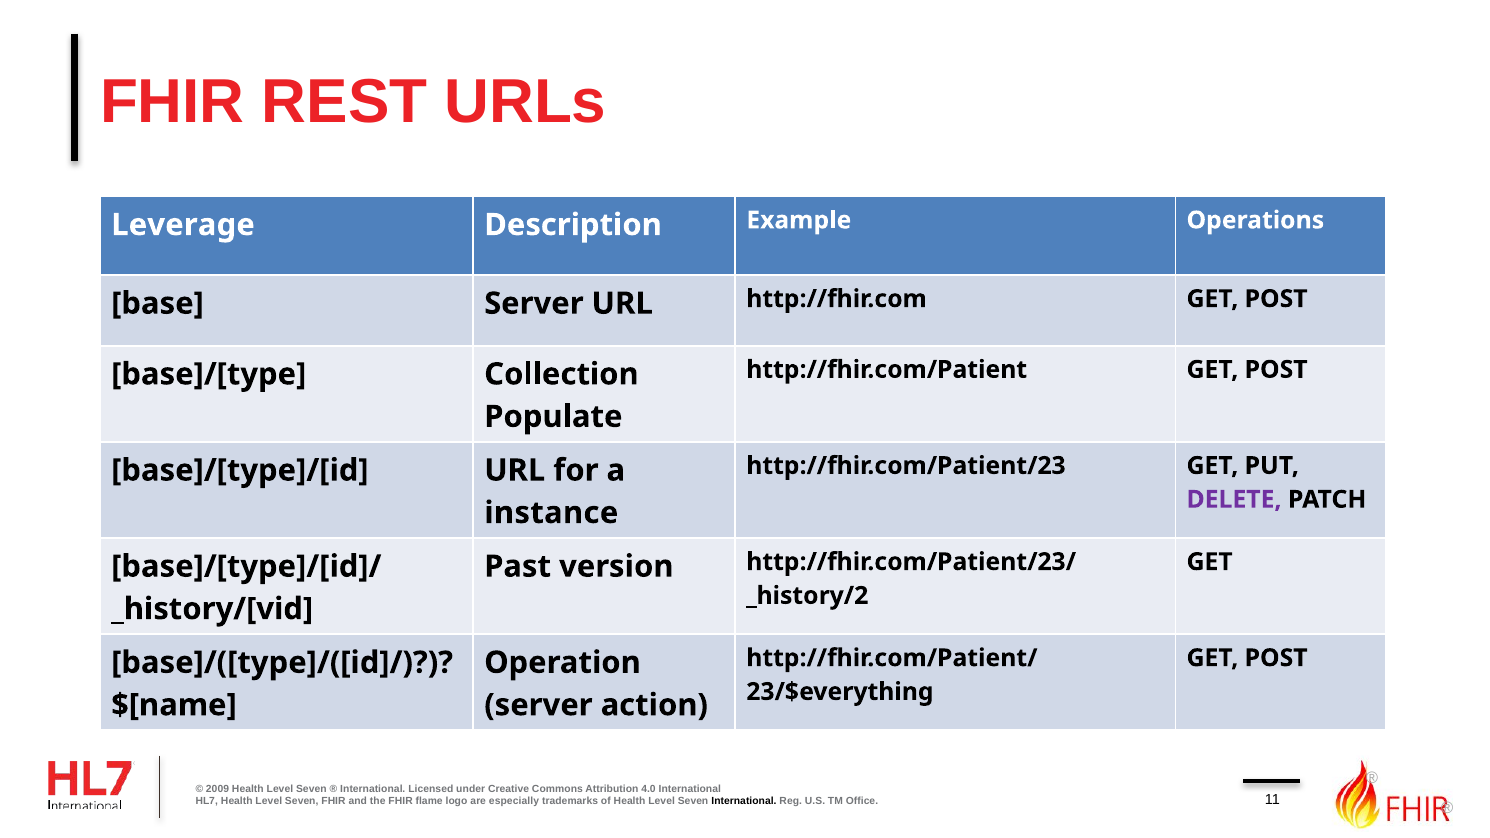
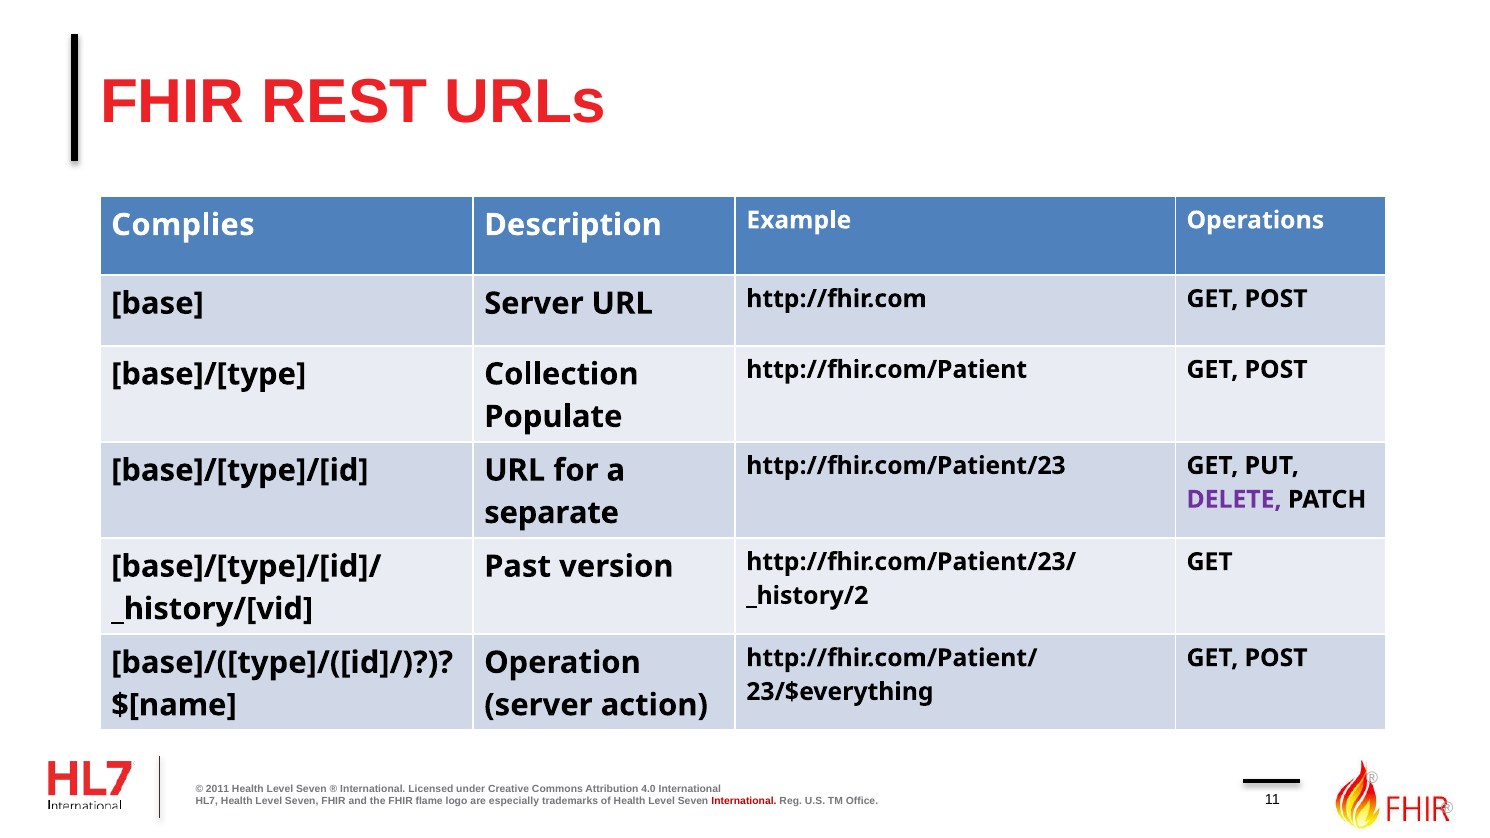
Leverage: Leverage -> Complies (183, 225)
instance: instance -> separate (552, 513)
2009: 2009 -> 2011 (217, 789)
International colour: black -> red (744, 801)
